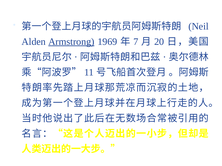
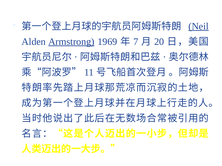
Neil underline: none -> present (199, 26)
